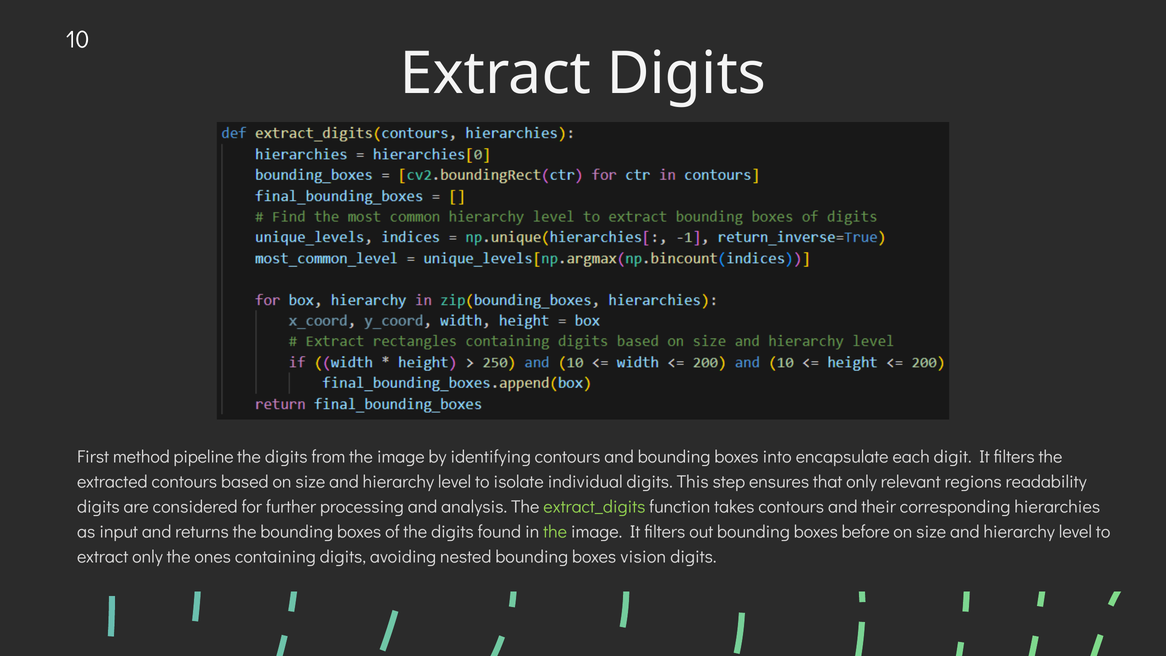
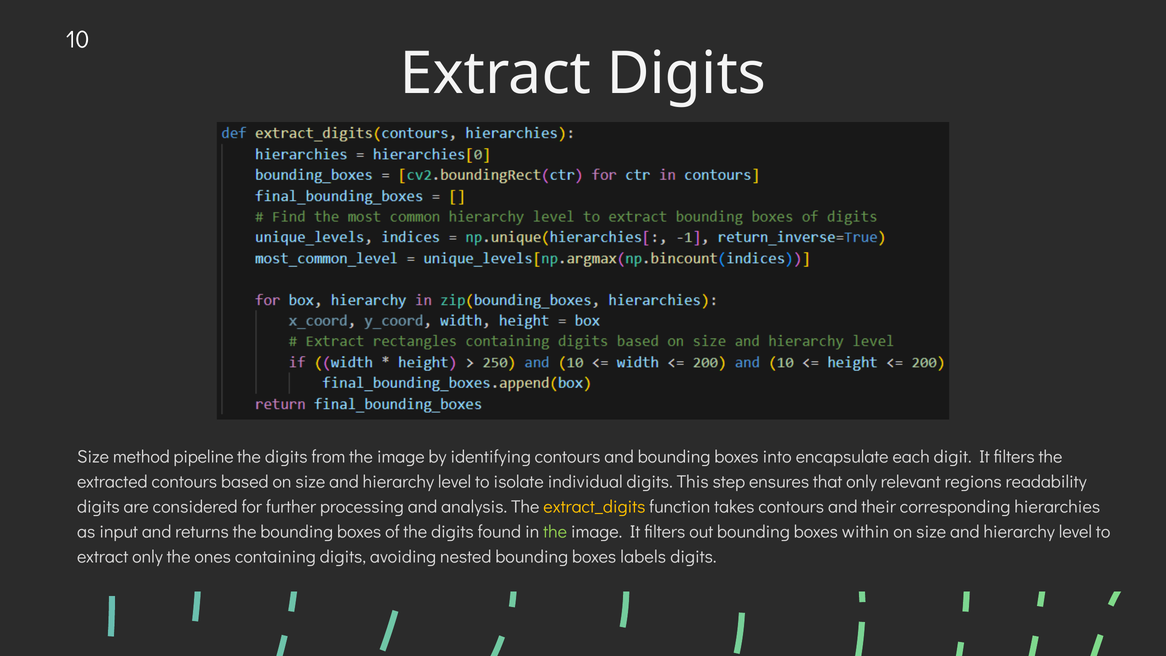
First: First -> Size (93, 457)
extract_digits colour: light green -> yellow (594, 507)
before: before -> within (866, 532)
vision: vision -> labels (643, 557)
